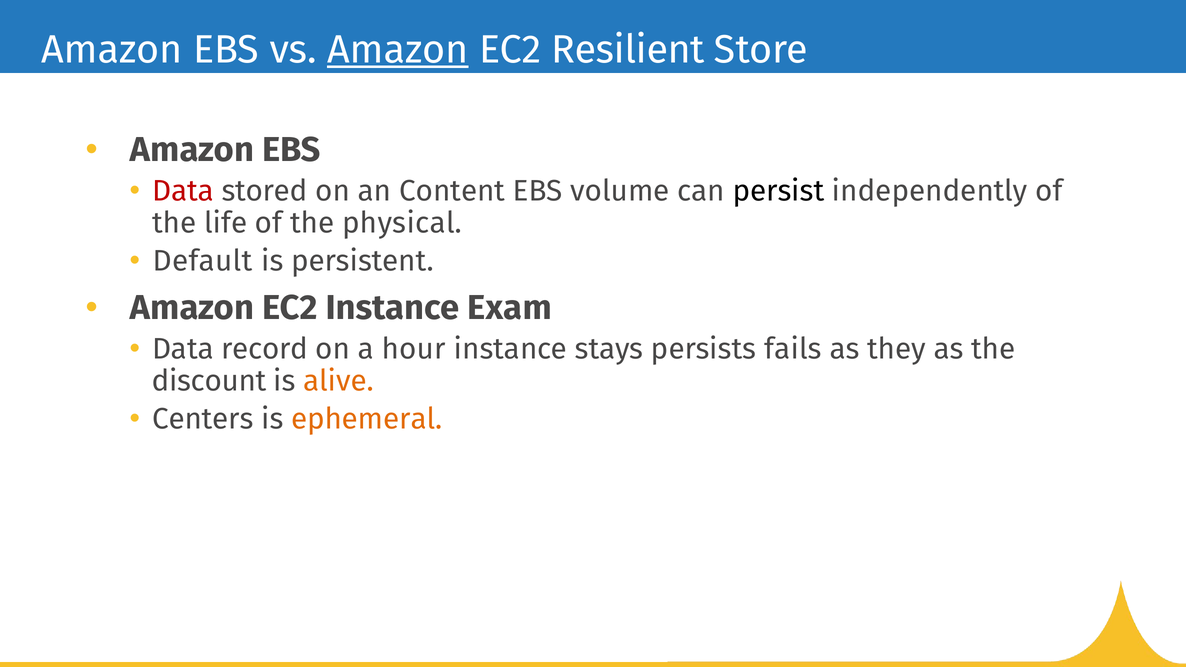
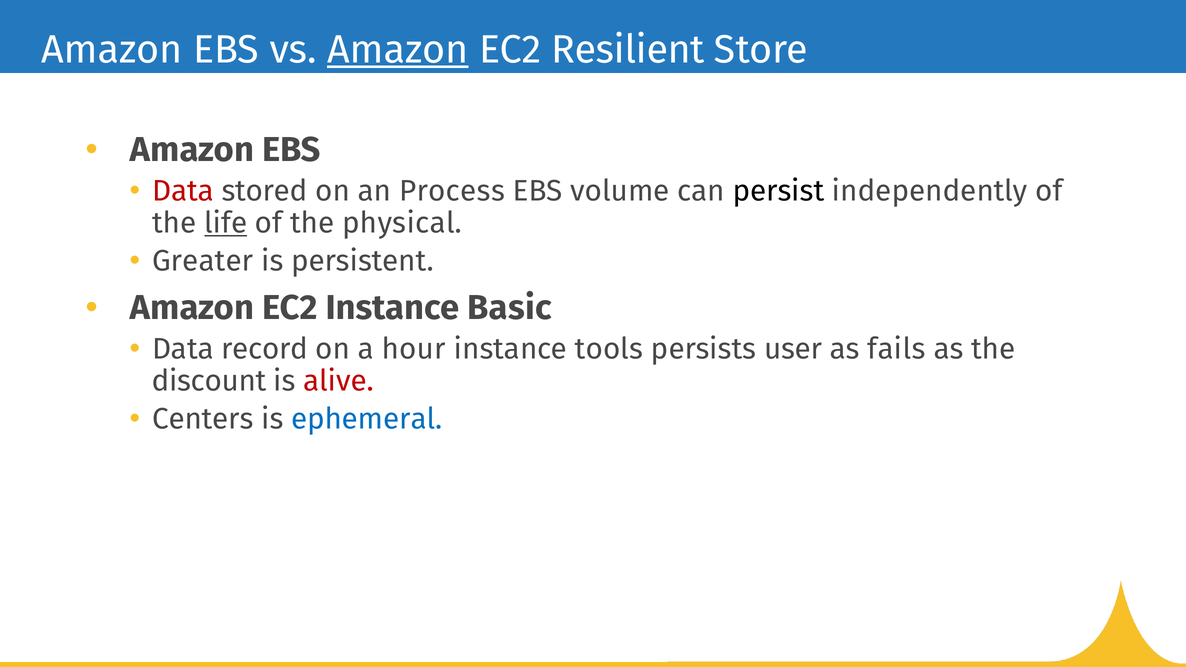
Content: Content -> Process (452, 191)
life underline: none -> present (226, 223)
Default: Default -> Greater (203, 261)
Exam: Exam -> Basic (509, 308)
stays: stays -> tools (609, 349)
fails: fails -> user (793, 349)
they: they -> fails (896, 349)
alive colour: orange -> red (339, 381)
ephemeral colour: orange -> blue (367, 419)
